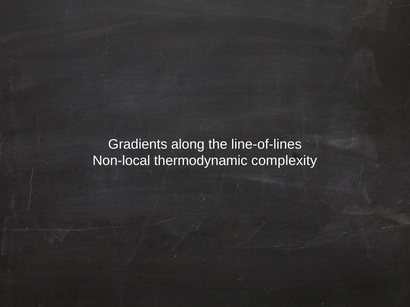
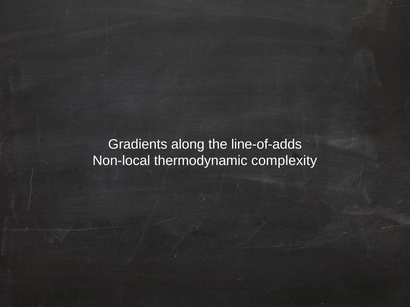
line-of-lines: line-of-lines -> line-of-adds (266, 144)
